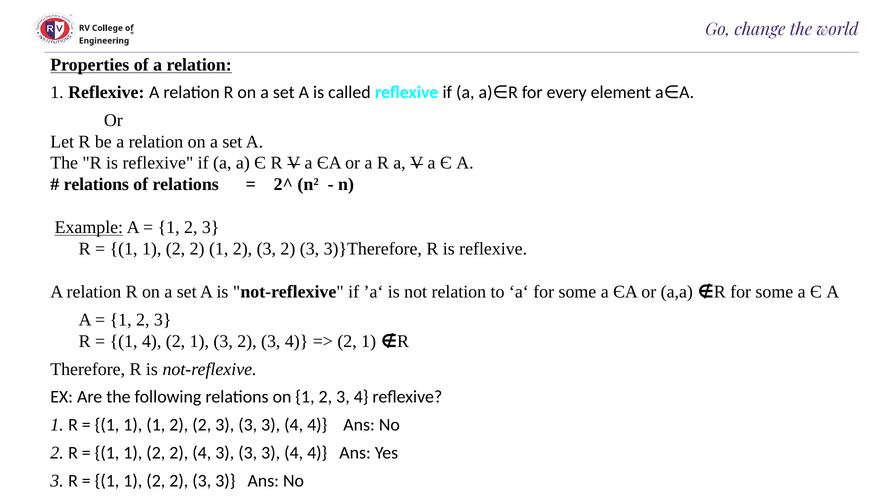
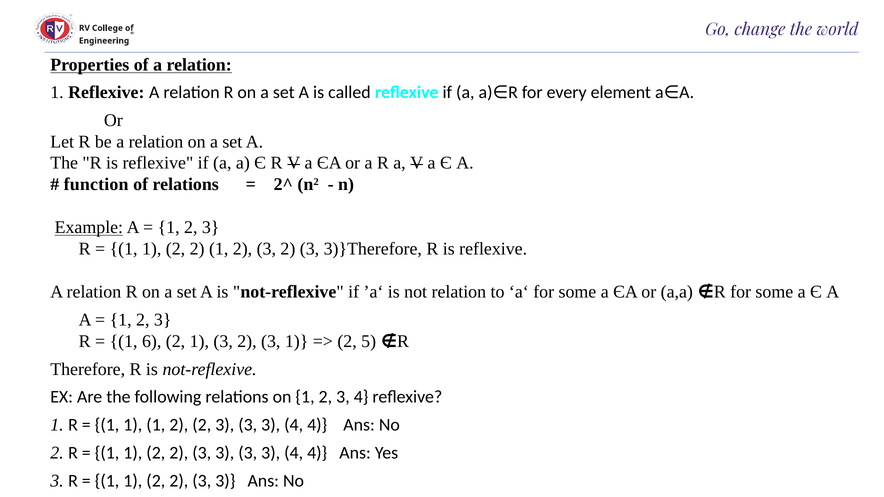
relations: relations -> function (96, 185)
1 4: 4 -> 6 (152, 341)
3 2 3 4: 4 -> 1 (297, 341)
1: 1 -> 5 (369, 341)
4: 4 -> 3 (202, 453)
